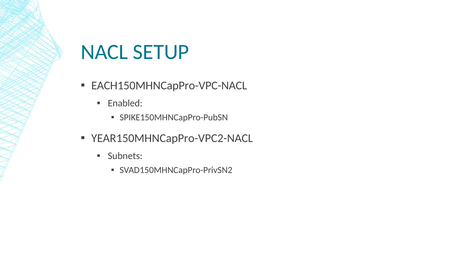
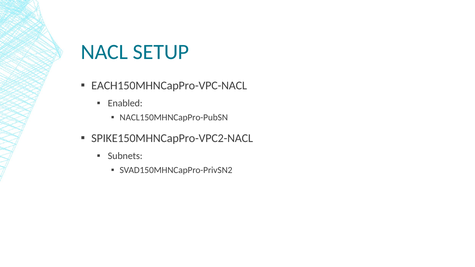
SPIKE150MHNCapPro-PubSN: SPIKE150MHNCapPro-PubSN -> NACL150MHNCapPro-PubSN (174, 118)
YEAR150MHNCapPro-VPC2-NACL: YEAR150MHNCapPro-VPC2-NACL -> SPIKE150MHNCapPro-VPC2-NACL (172, 138)
